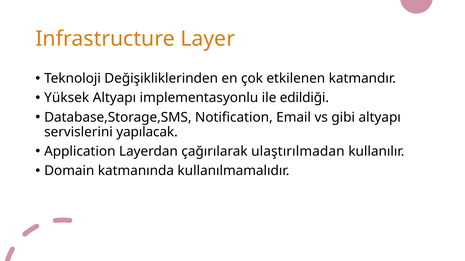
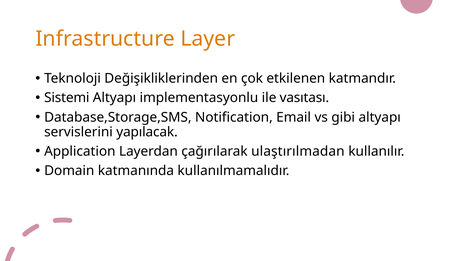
Yüksek: Yüksek -> Sistemi (67, 98)
edildiği: edildiği -> vasıtası (304, 98)
